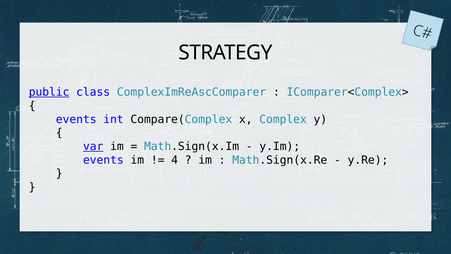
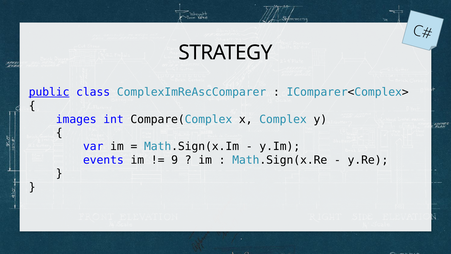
events: events -> images (76, 119)
var underline: present -> none (93, 146)
4: 4 -> 9 (175, 160)
